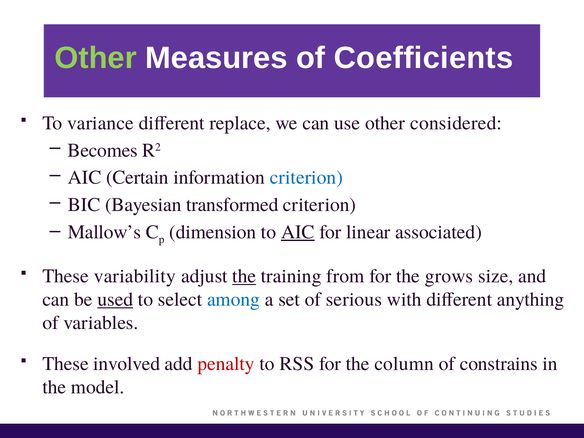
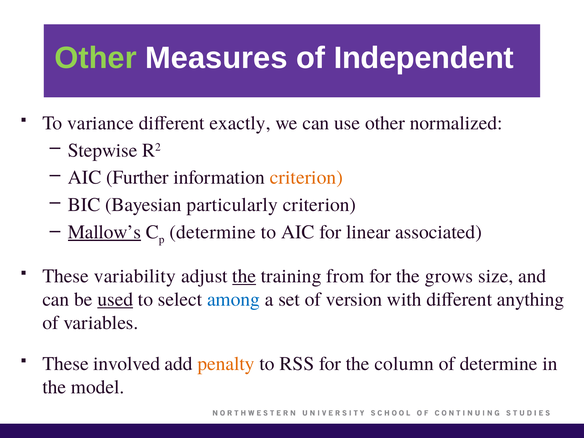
Coefficients: Coefficients -> Independent (424, 58)
replace: replace -> exactly (240, 123)
considered: considered -> normalized (456, 123)
Becomes: Becomes -> Stepwise (103, 150)
Certain: Certain -> Further (137, 178)
criterion colour: blue -> orange (306, 178)
transformed: transformed -> particularly (232, 205)
Mallow’s underline: none -> present (104, 232)
dimension: dimension -> determine (213, 232)
AIC underline: present -> none (298, 232)
serious: serious -> version (354, 299)
penalty colour: red -> orange (226, 364)
of constrains: constrains -> determine (499, 364)
